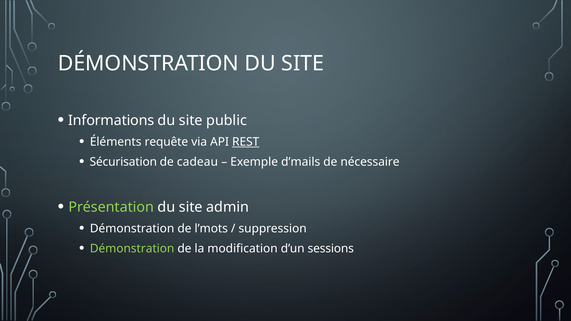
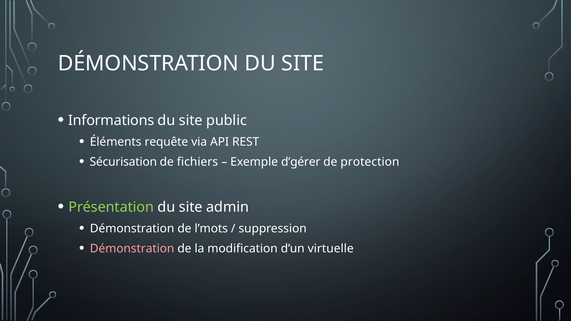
REST underline: present -> none (246, 142)
cadeau: cadeau -> fichiers (197, 162)
d’mails: d’mails -> d’gérer (301, 162)
nécessaire: nécessaire -> protection (370, 162)
Démonstration colour: light green -> pink (132, 249)
sessions: sessions -> virtuelle (331, 249)
